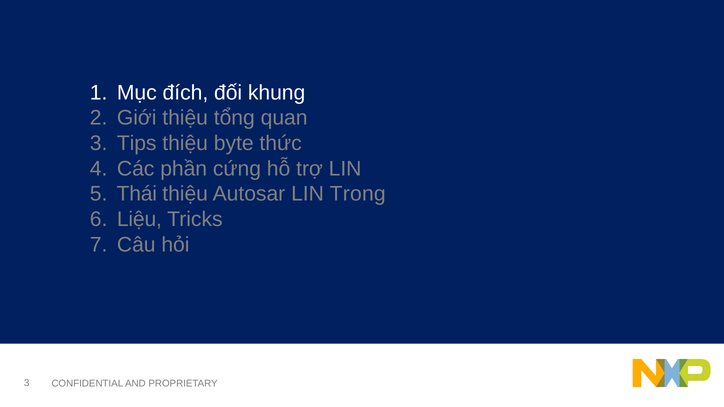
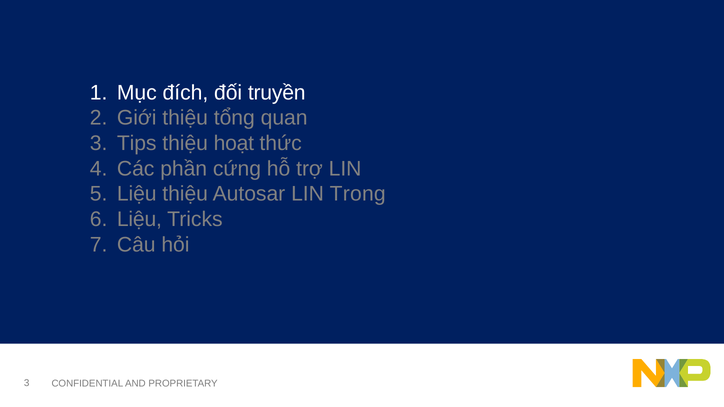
khung: khung -> truyền (277, 93)
byte: byte -> hoạt (234, 143)
Thái: Thái -> Liệu (137, 194)
